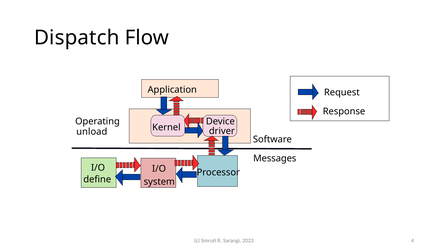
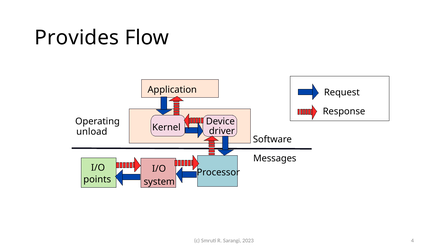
Dispatch: Dispatch -> Provides (77, 38)
define: define -> points (97, 180)
